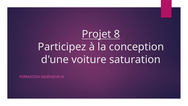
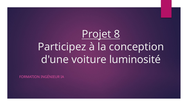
saturation: saturation -> luminosité (135, 59)
